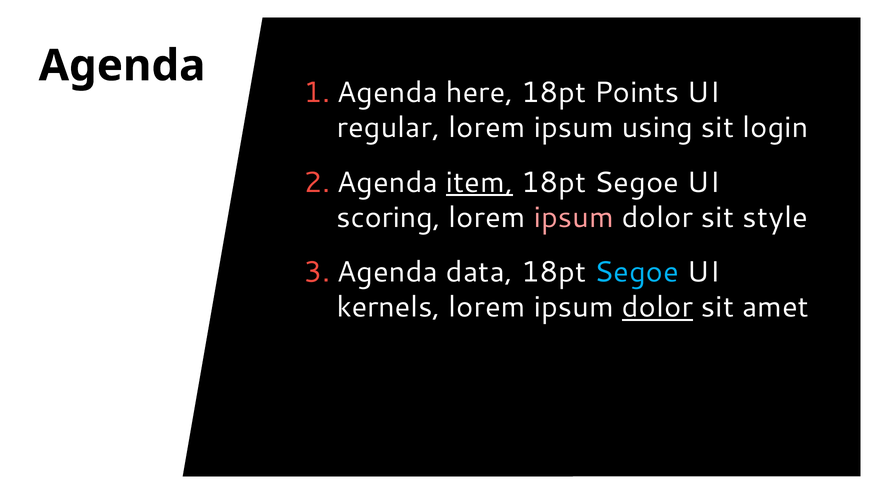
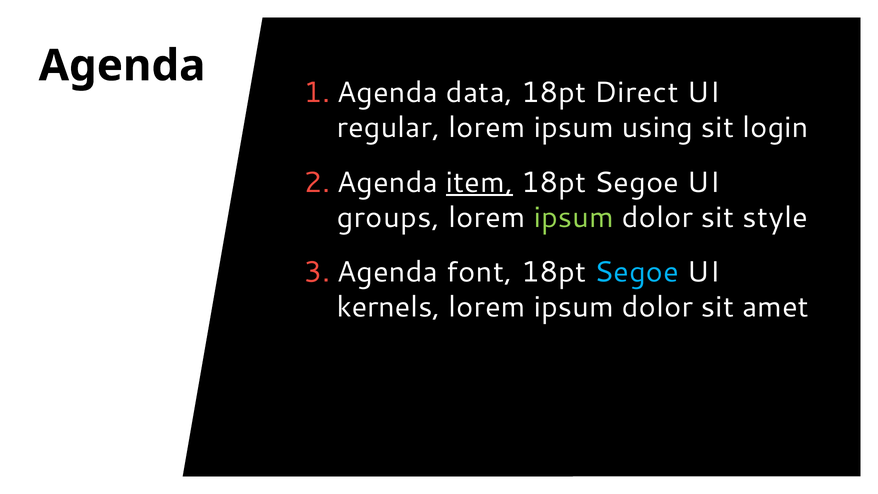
here: here -> data (480, 93)
Points: Points -> Direct (636, 93)
scoring: scoring -> groups (388, 217)
ipsum colour: pink -> light green (574, 217)
data: data -> font (479, 272)
dolor underline: present -> none (657, 307)
